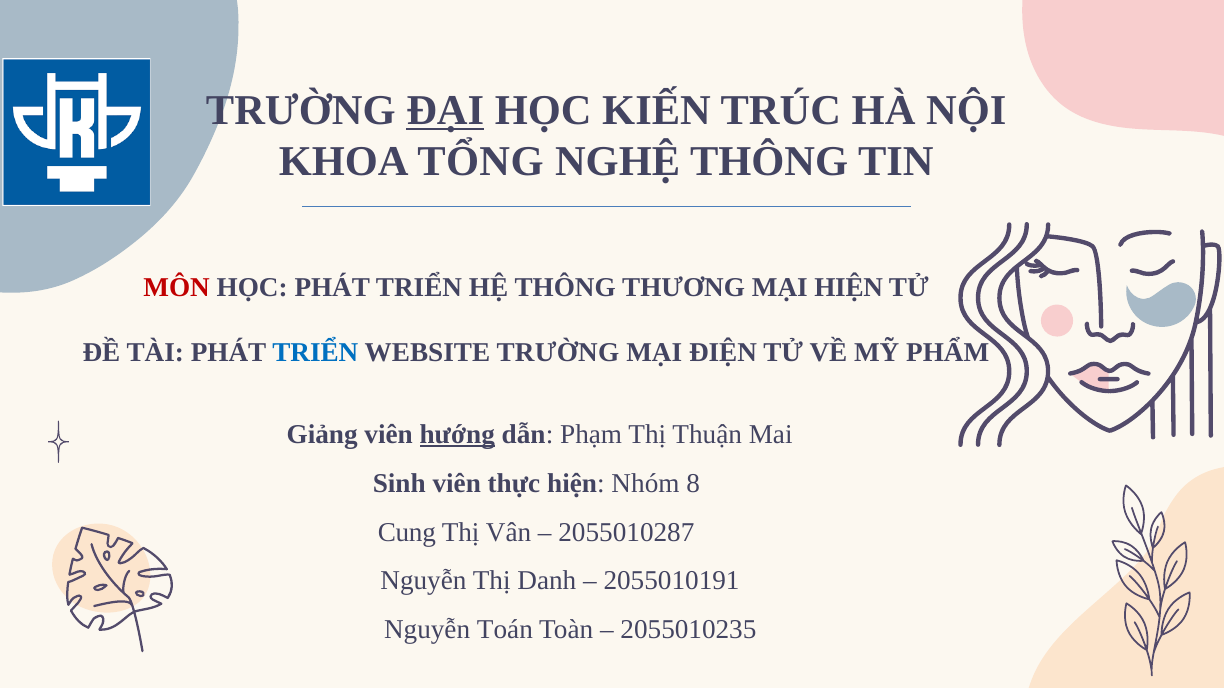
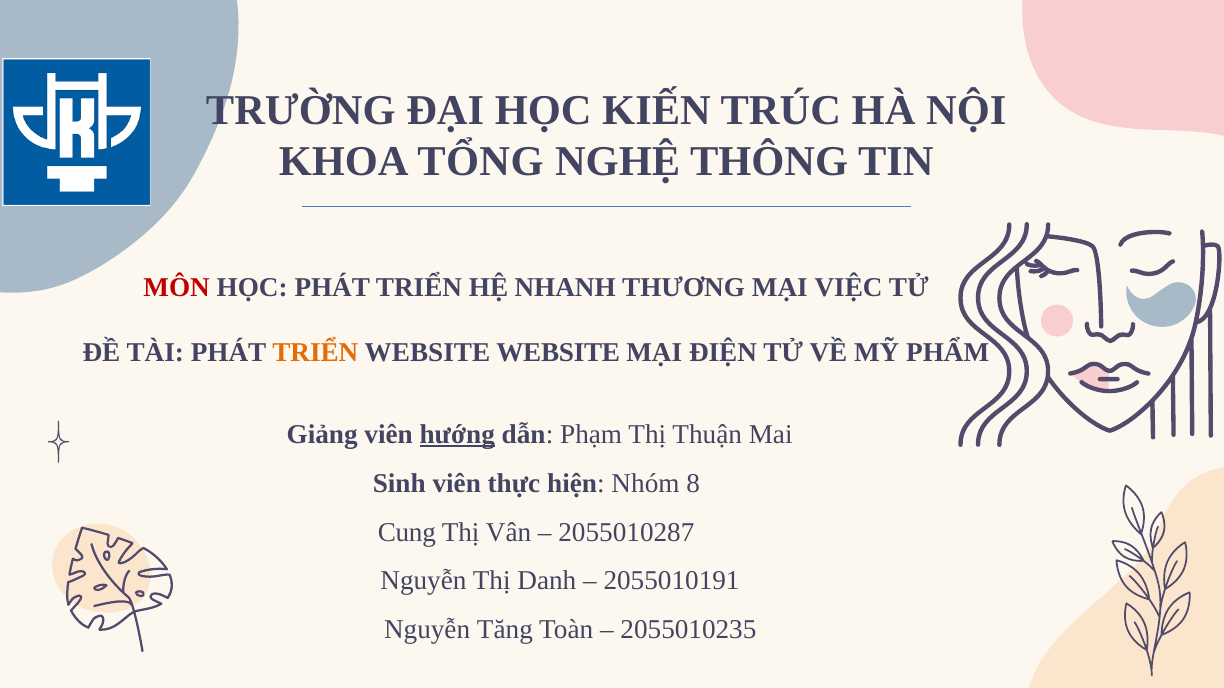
ĐẠI underline: present -> none (445, 111)
HỆ THÔNG: THÔNG -> NHANH (565, 288)
MẠI HIỆN: HIỆN -> VIỆC (849, 288)
TRIỂN colour: blue -> orange (315, 353)
WEBSITE TRƯỜNG: TRƯỜNG -> WEBSITE (558, 353)
Toán: Toán -> Tăng (505, 630)
